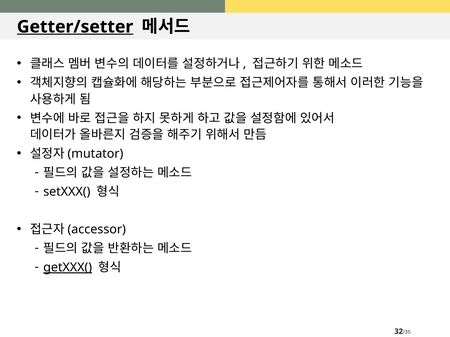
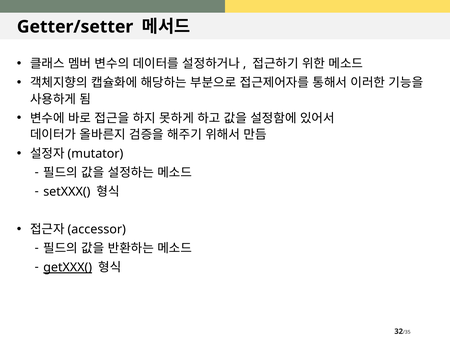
Getter/setter underline: present -> none (75, 27)
